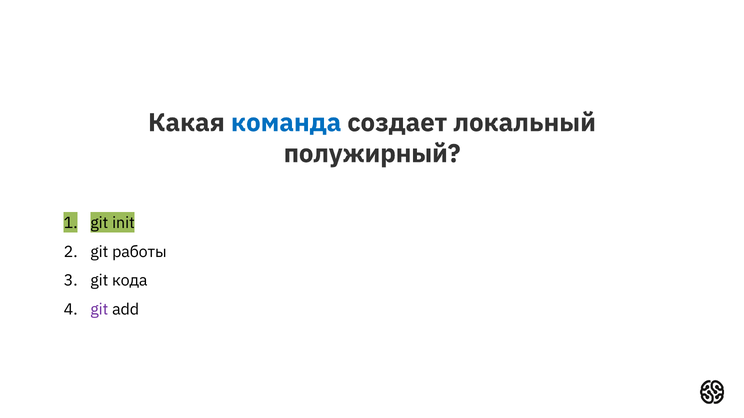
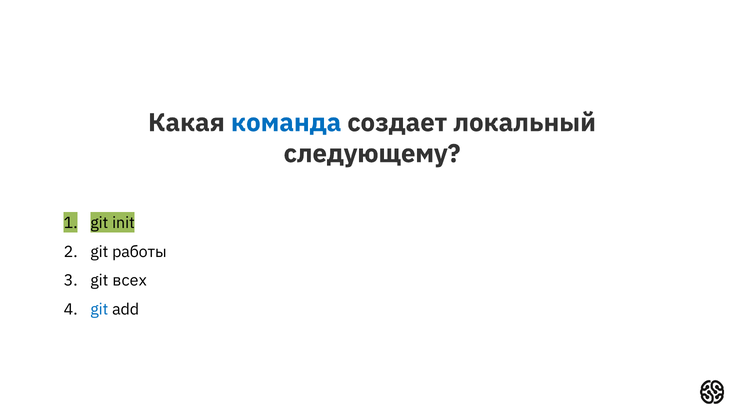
полужирный: полужирный -> следующему (372, 154)
кода: кода -> всех (130, 281)
git colour: purple -> blue (99, 310)
